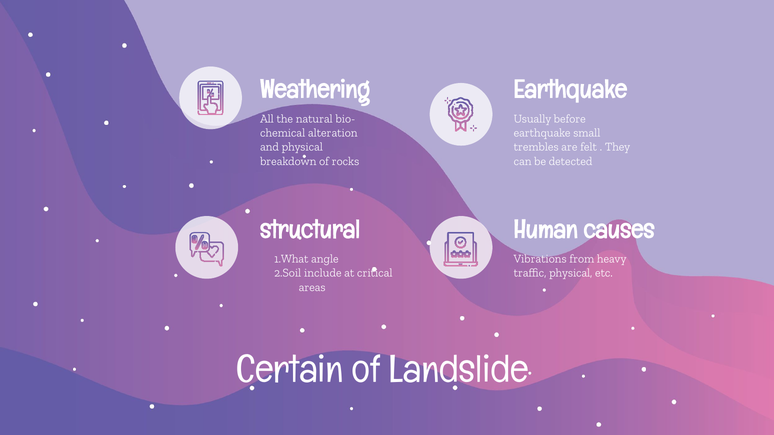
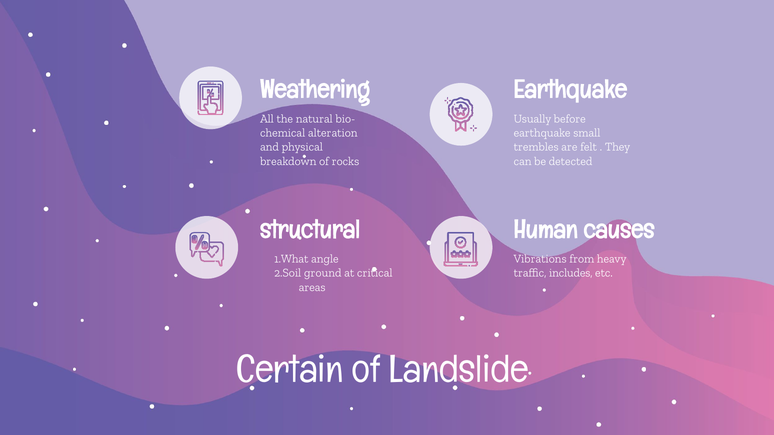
include: include -> ground (323, 273)
traffic physical: physical -> includes (571, 273)
